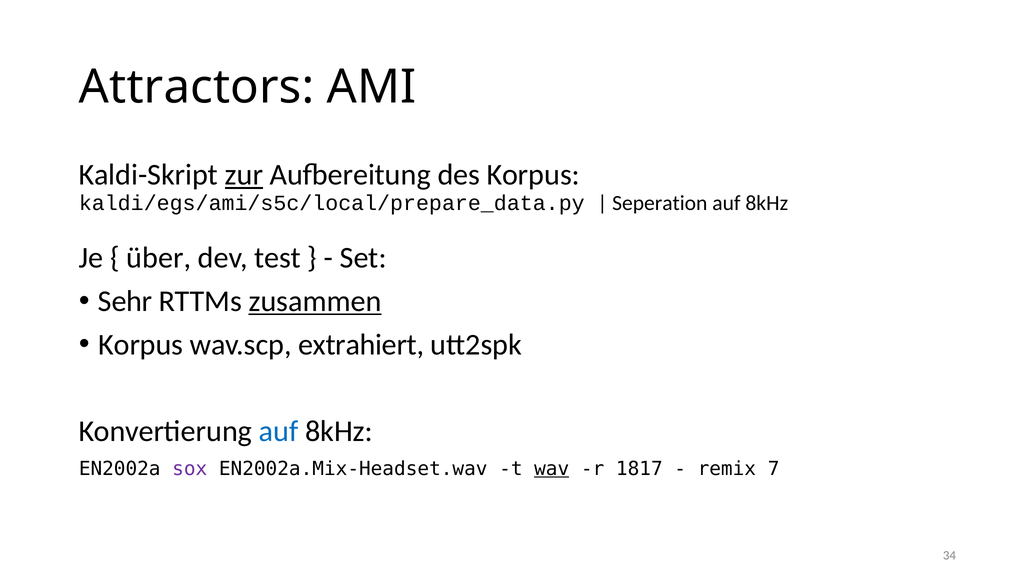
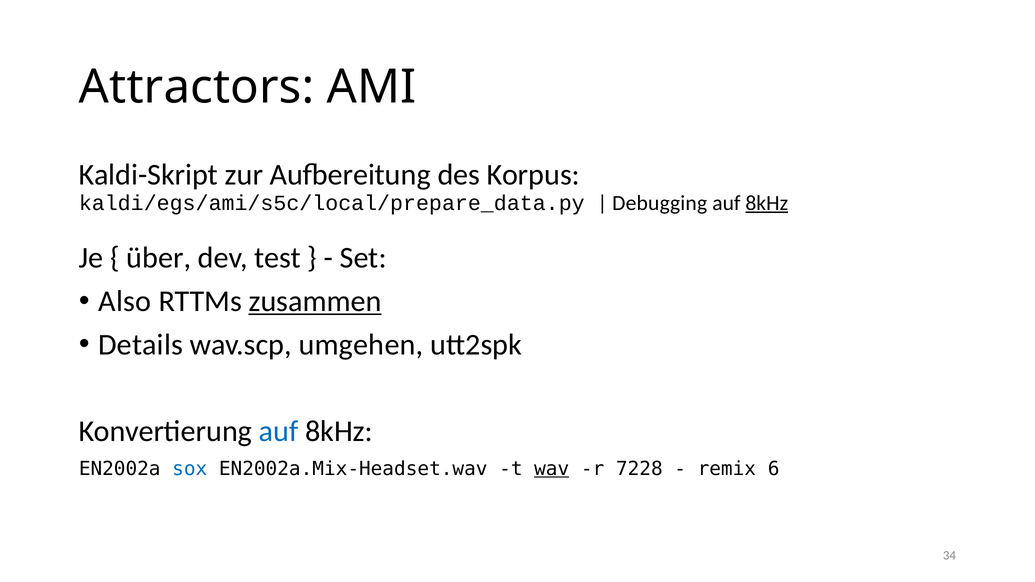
zur underline: present -> none (244, 175)
Seperation: Seperation -> Debugging (660, 203)
8kHz underline: none -> present (767, 203)
Sehr: Sehr -> Also (125, 301)
Korpus: Korpus -> Details (141, 345)
extrahiert: extrahiert -> umgehen (361, 345)
sox colour: purple -> blue (190, 469)
1817: 1817 -> 7228 (639, 469)
7: 7 -> 6 (774, 469)
